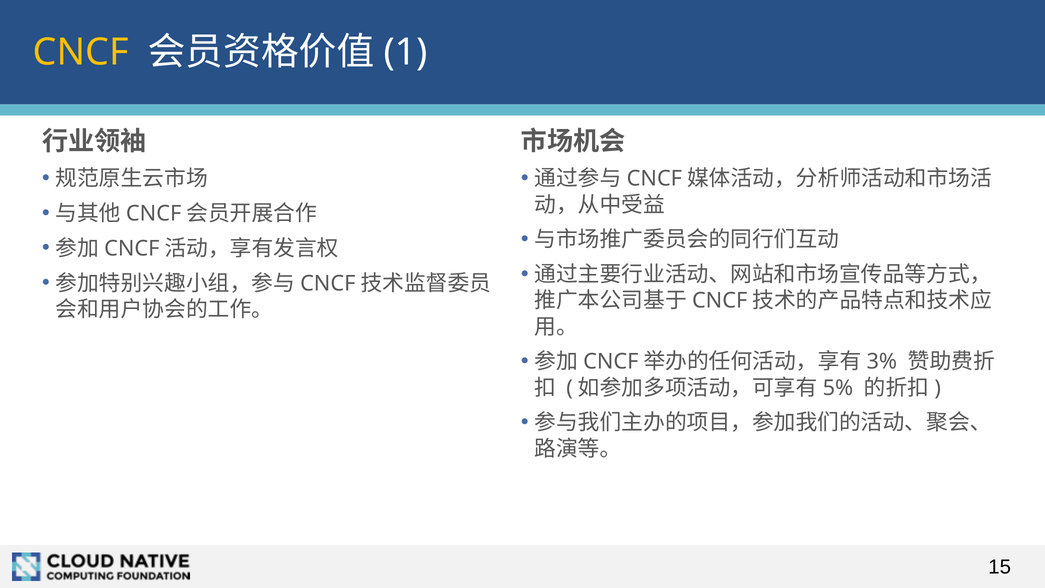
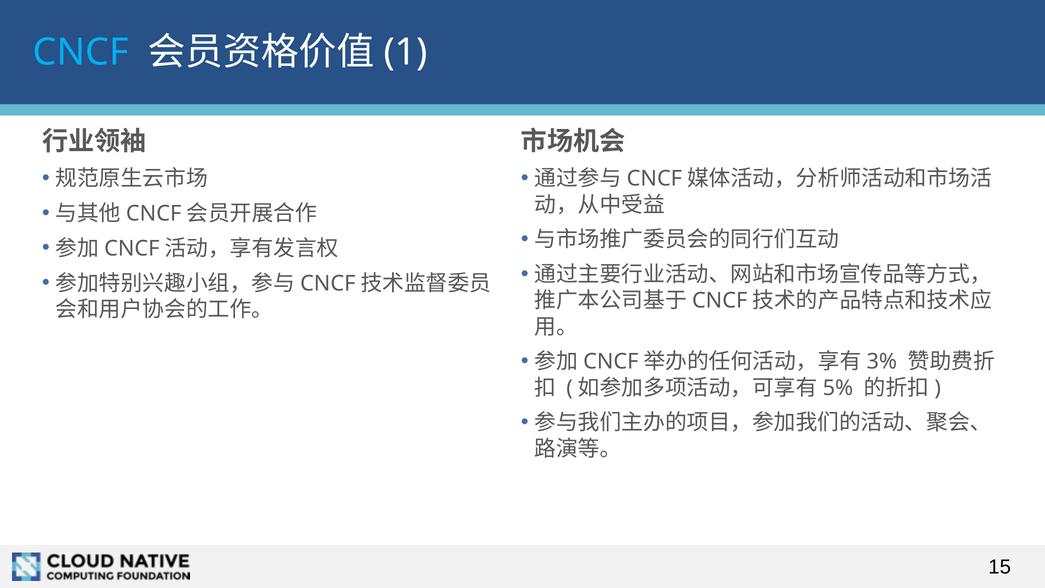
CNCF colour: yellow -> light blue (81, 52)
